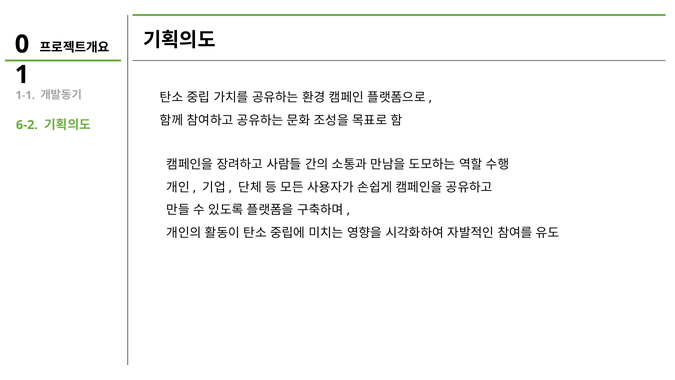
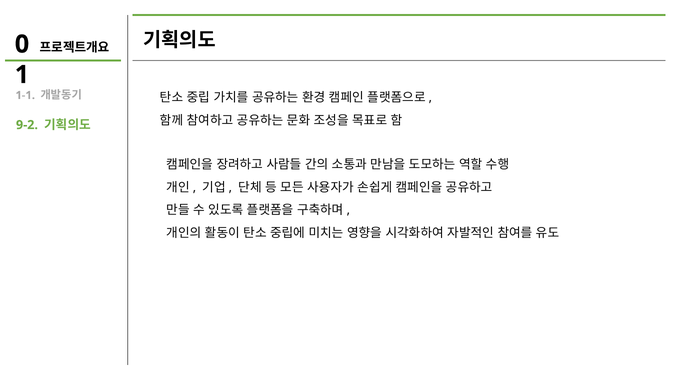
6-2: 6-2 -> 9-2 (27, 125)
